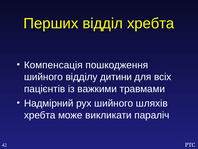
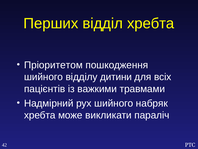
Компенсація: Компенсація -> Пріоритетом (53, 65)
шляхів: шляхів -> набряк (152, 103)
